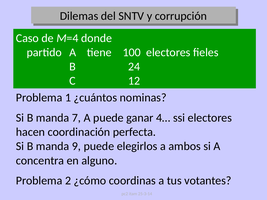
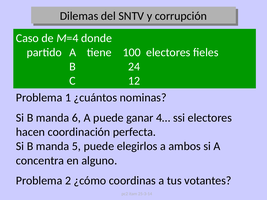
7: 7 -> 6 (76, 118)
9: 9 -> 5 (76, 146)
